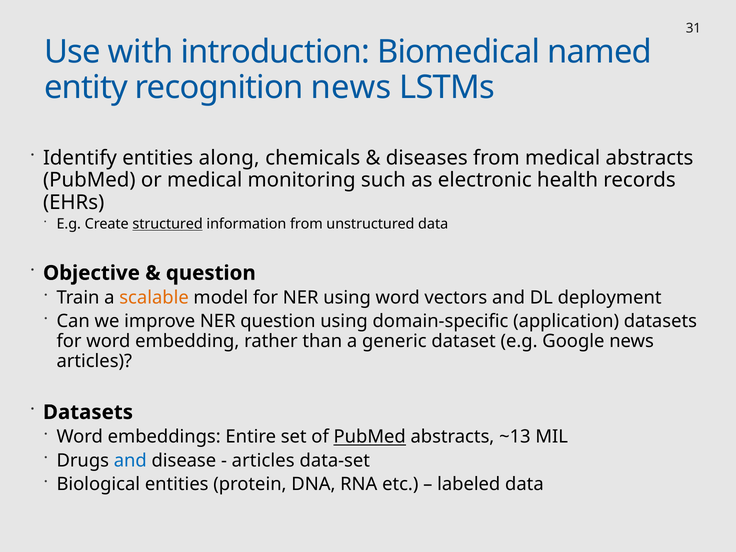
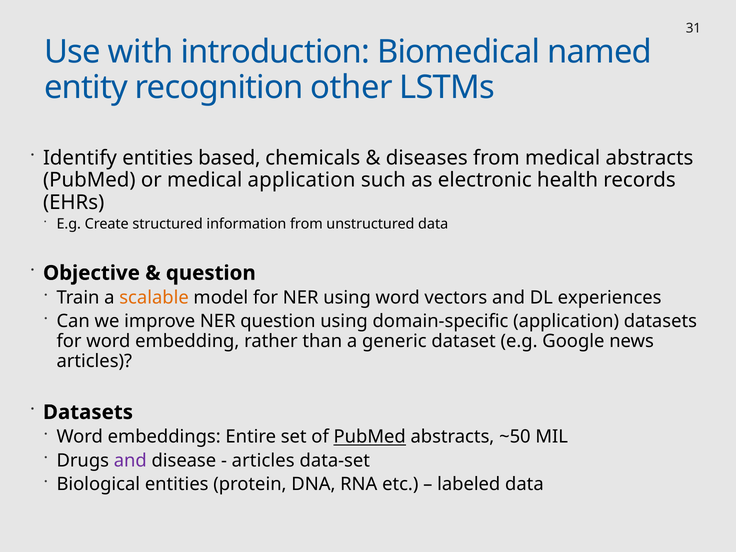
recognition news: news -> other (351, 87)
along: along -> based (229, 158)
medical monitoring: monitoring -> application (302, 180)
structured underline: present -> none (168, 224)
deployment: deployment -> experiences (610, 298)
~13: ~13 -> ~50 (515, 437)
and colour: blue -> purple (130, 460)
